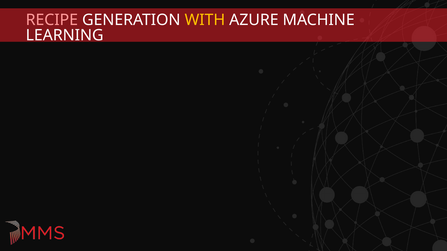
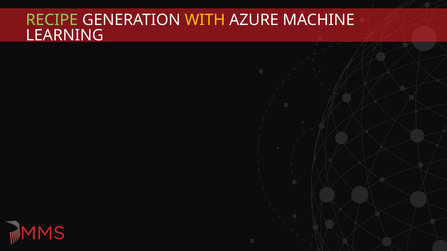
RECIPE colour: pink -> light green (52, 20)
